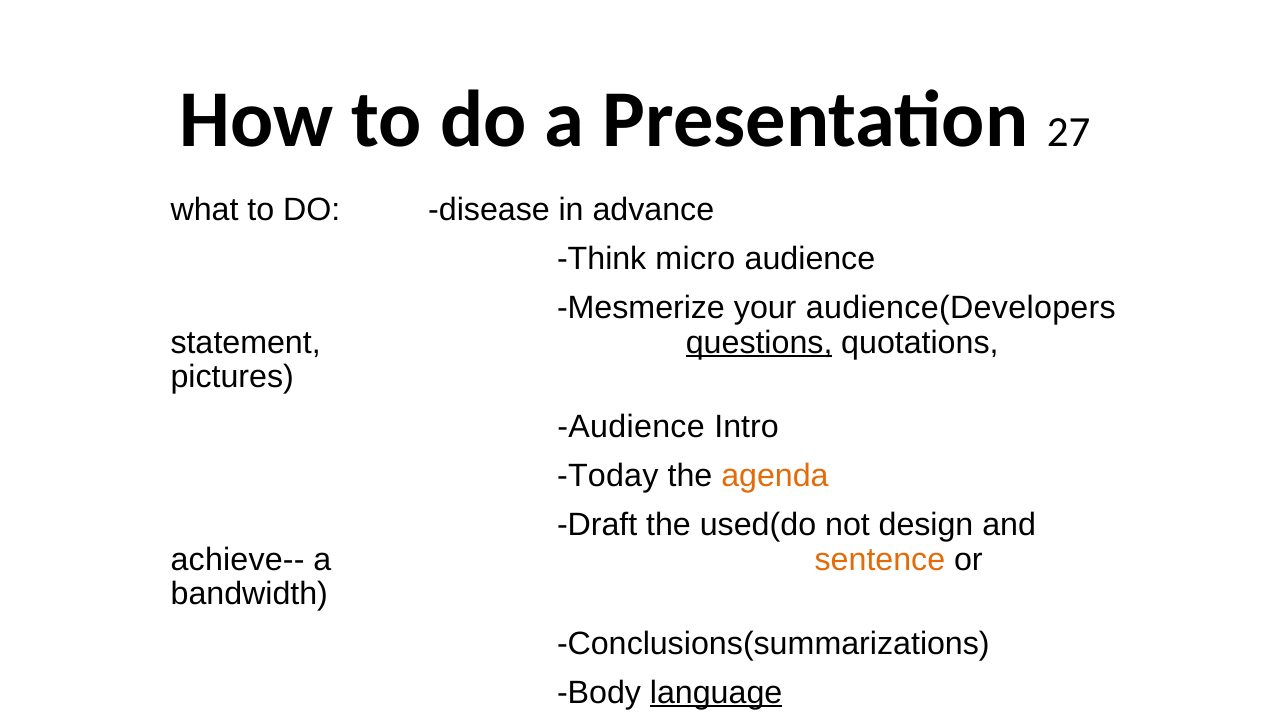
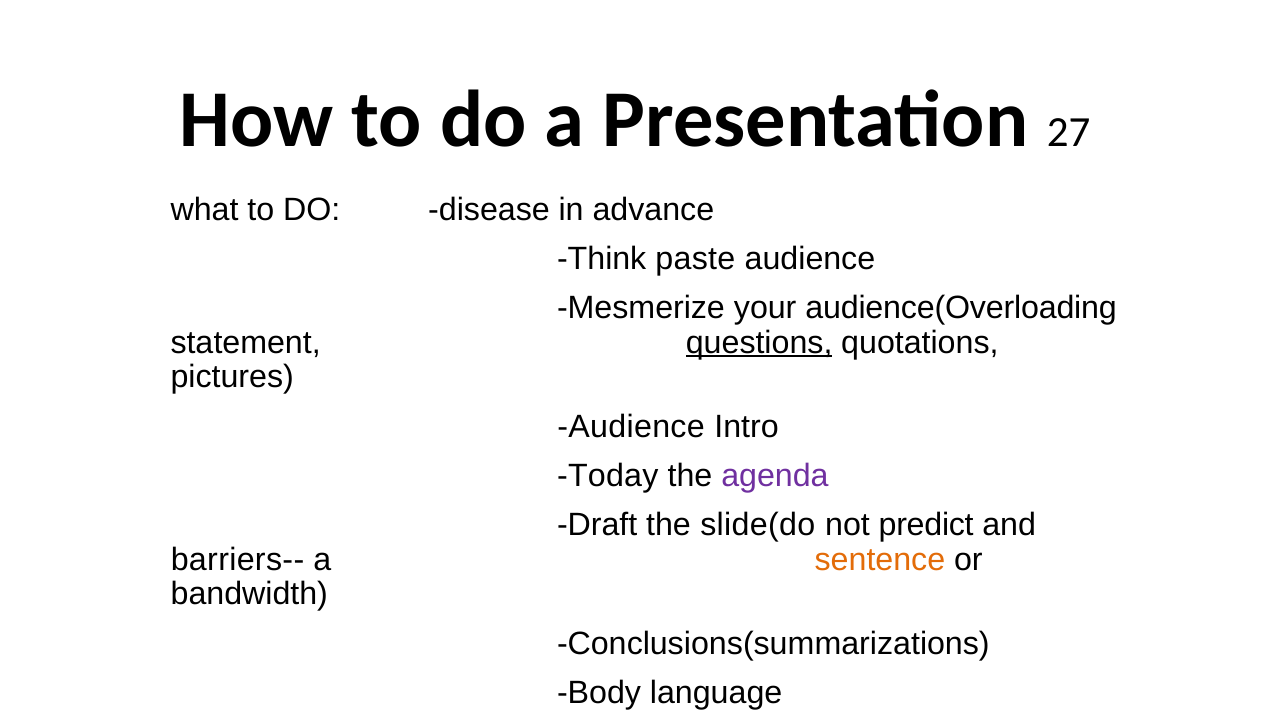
micro: micro -> paste (695, 258)
audience(Developers: audience(Developers -> audience(Overloading (961, 308)
agenda colour: orange -> purple (775, 475)
used(do: used(do -> slide(do (758, 524)
design: design -> predict (926, 524)
achieve--: achieve-- -> barriers-- (237, 559)
language underline: present -> none (716, 692)
